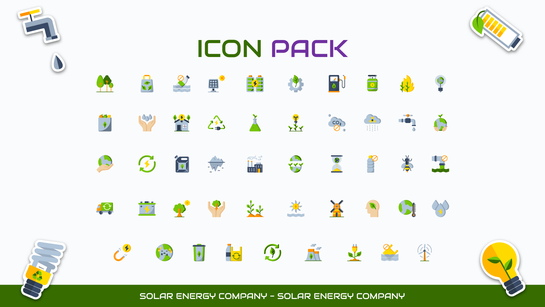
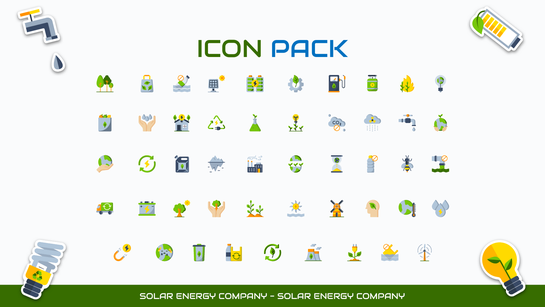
PACK colour: purple -> blue (309, 49)
